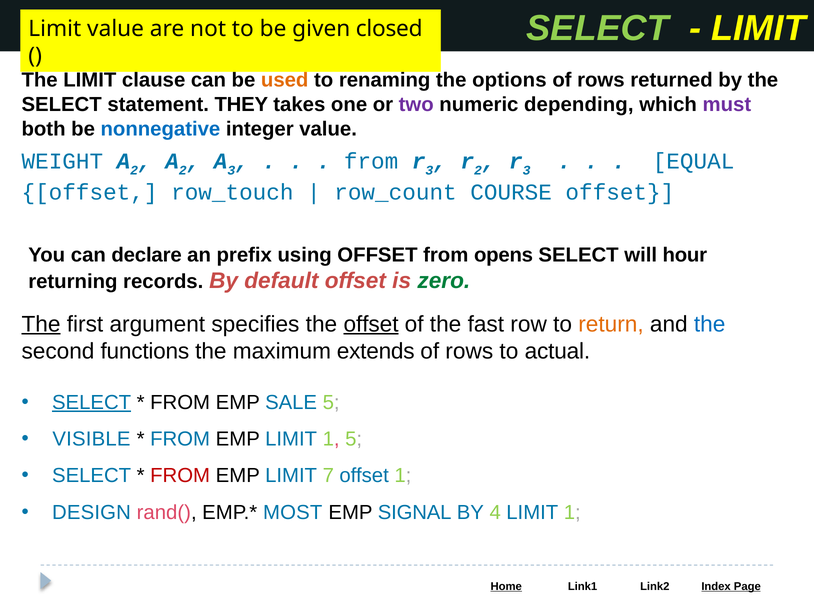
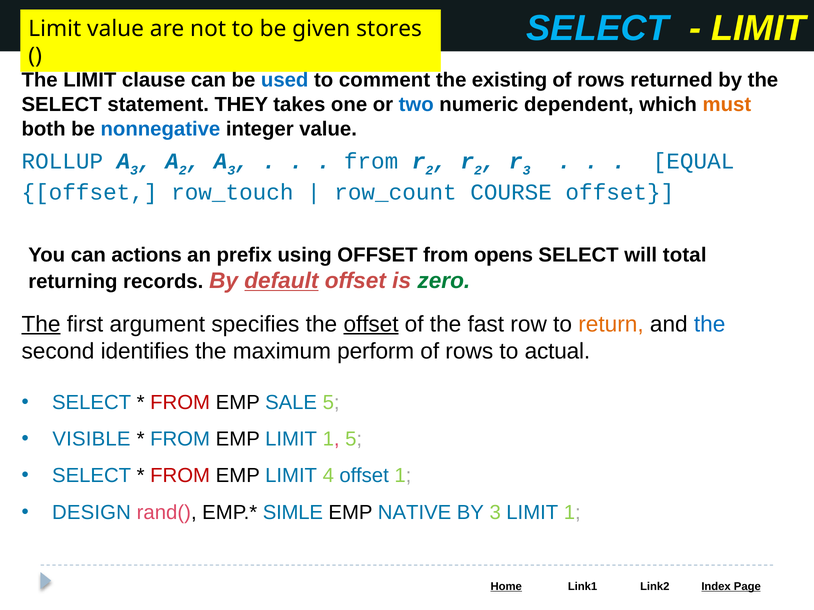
SELECT colour: light green -> light blue (598, 28)
closed: closed -> stores (389, 29)
used colour: orange -> blue (285, 80)
renaming: renaming -> comment (385, 80)
options: options -> existing (510, 80)
two colour: purple -> blue (416, 105)
depending: depending -> dependent (579, 105)
must colour: purple -> orange (727, 105)
WEIGHT: WEIGHT -> ROLLUP (62, 162)
2: 2 -> 3 (134, 170)
3: 3 -> 2 (429, 170)
declare: declare -> actions (147, 255)
hour: hour -> total (685, 255)
default underline: none -> present (281, 281)
functions: functions -> identifies (145, 352)
extends: extends -> perform (376, 352)
SELECT underline: present -> none (92, 403)
FROM colour: black -> red (180, 403)
7: 7 -> 4 (328, 476)
MOST: MOST -> SIMLE (293, 513)
SIGNAL: SIGNAL -> NATIVE (415, 513)
BY 4: 4 -> 3 (495, 513)
